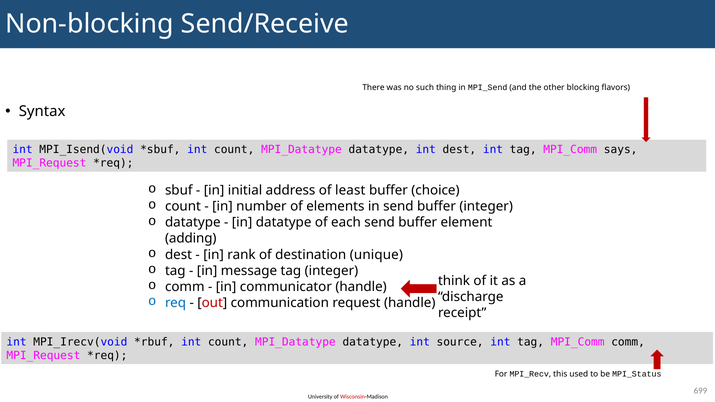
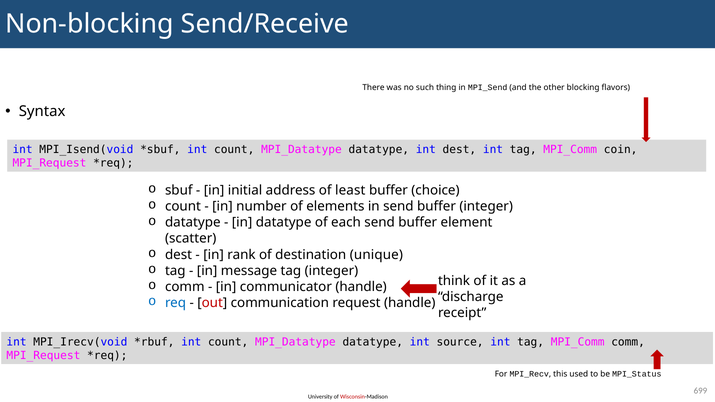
says: says -> coin (621, 150)
adding: adding -> scatter (191, 239)
